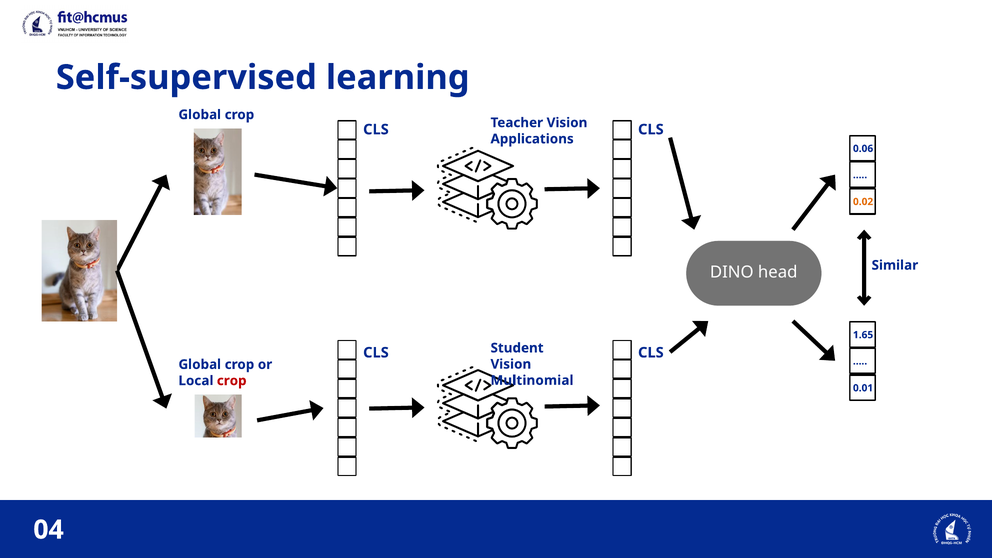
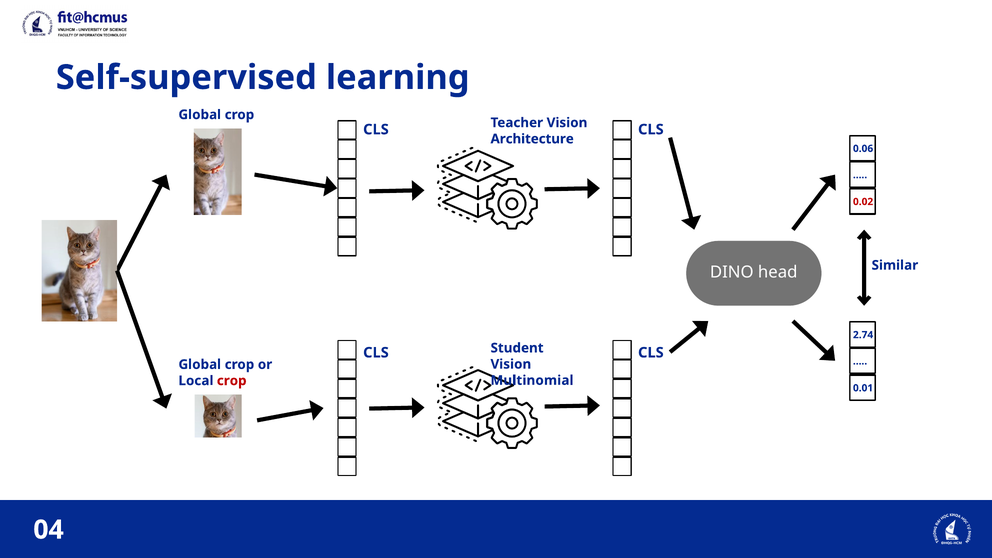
Applications: Applications -> Architecture (532, 139)
0.02 colour: orange -> red (863, 202)
1.65: 1.65 -> 2.74 (863, 335)
